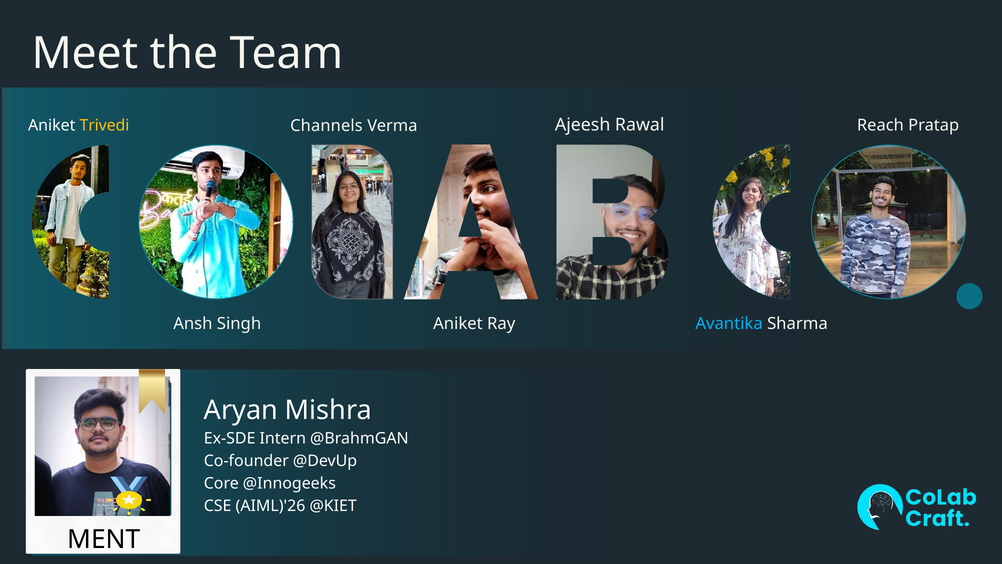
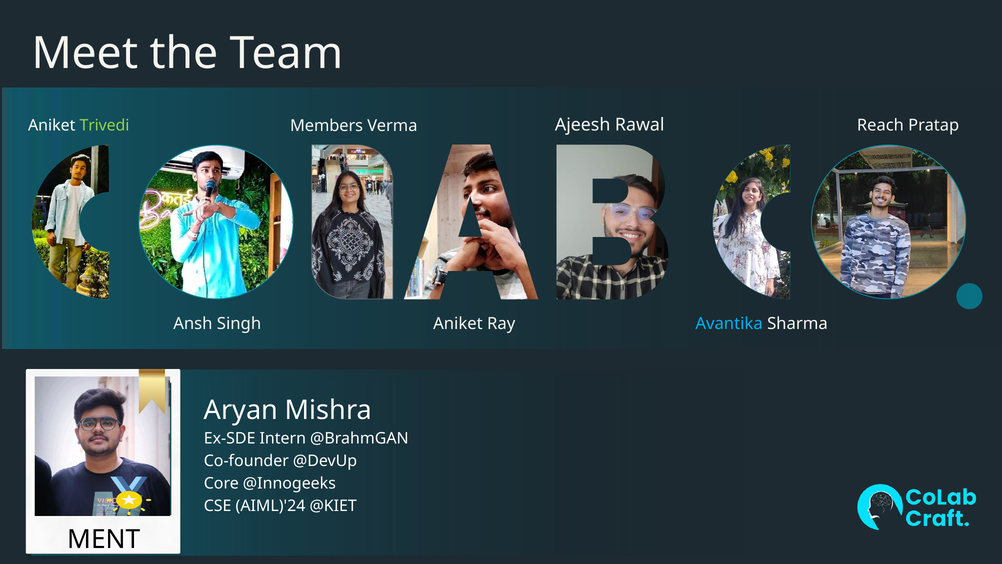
Channels: Channels -> Members (327, 126)
Trivedi colour: yellow -> light green (104, 126)
AIML)'26: AIML)'26 -> AIML)'24 (270, 505)
